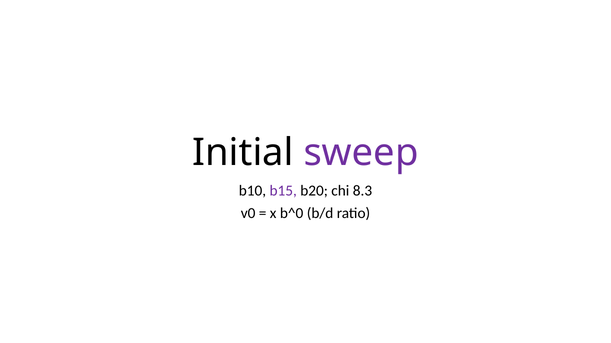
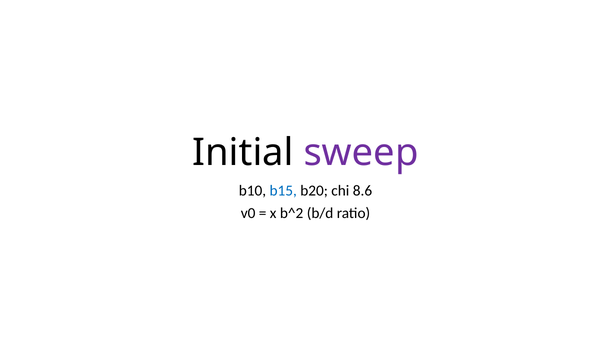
b15 colour: purple -> blue (283, 191)
8.3: 8.3 -> 8.6 (362, 191)
b^0: b^0 -> b^2 (292, 214)
